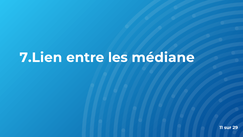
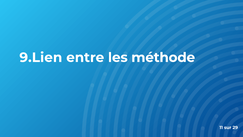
7.Lien: 7.Lien -> 9.Lien (41, 57)
médiane: médiane -> méthode (163, 57)
